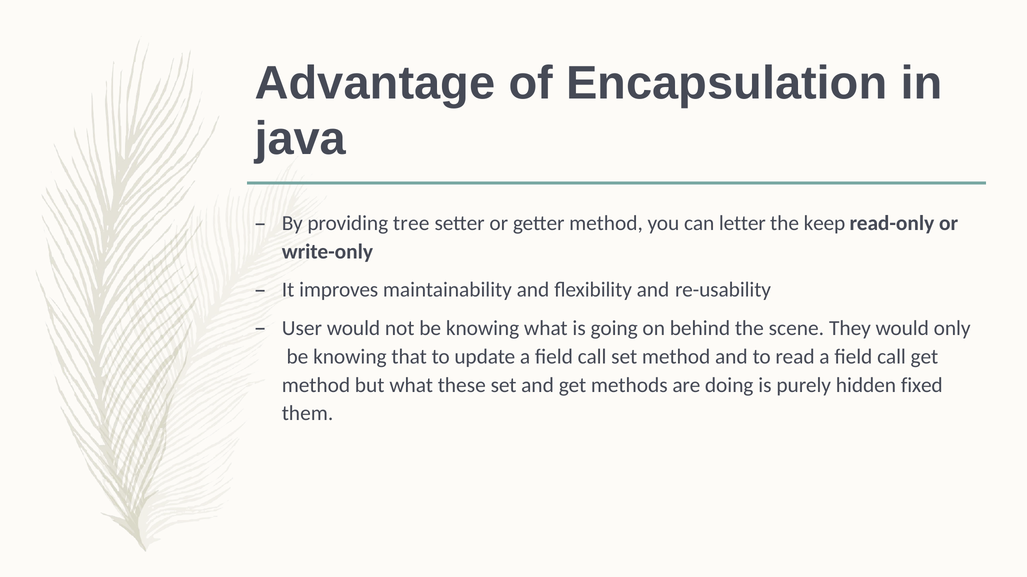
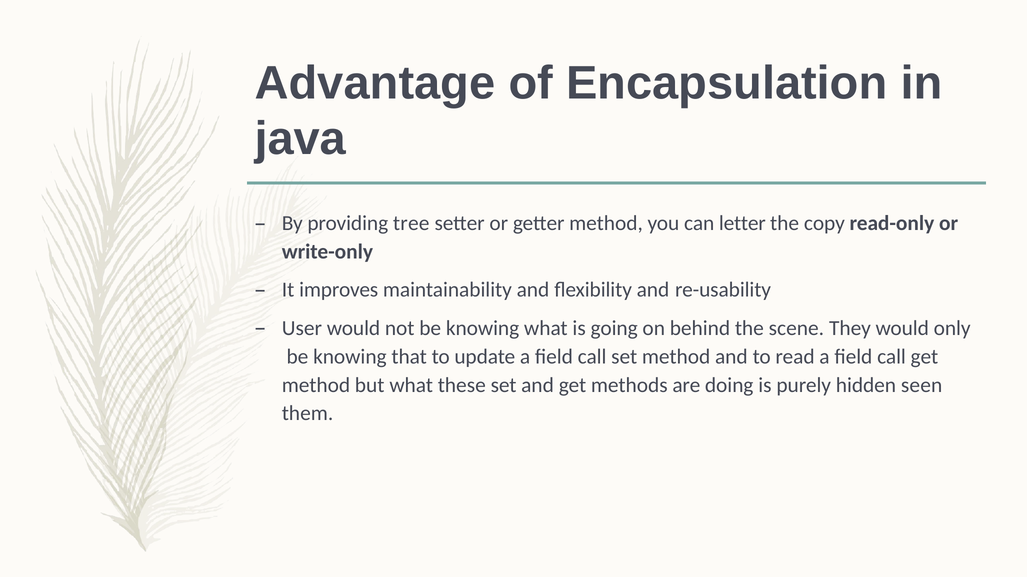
keep: keep -> copy (824, 224)
fixed: fixed -> seen (922, 385)
